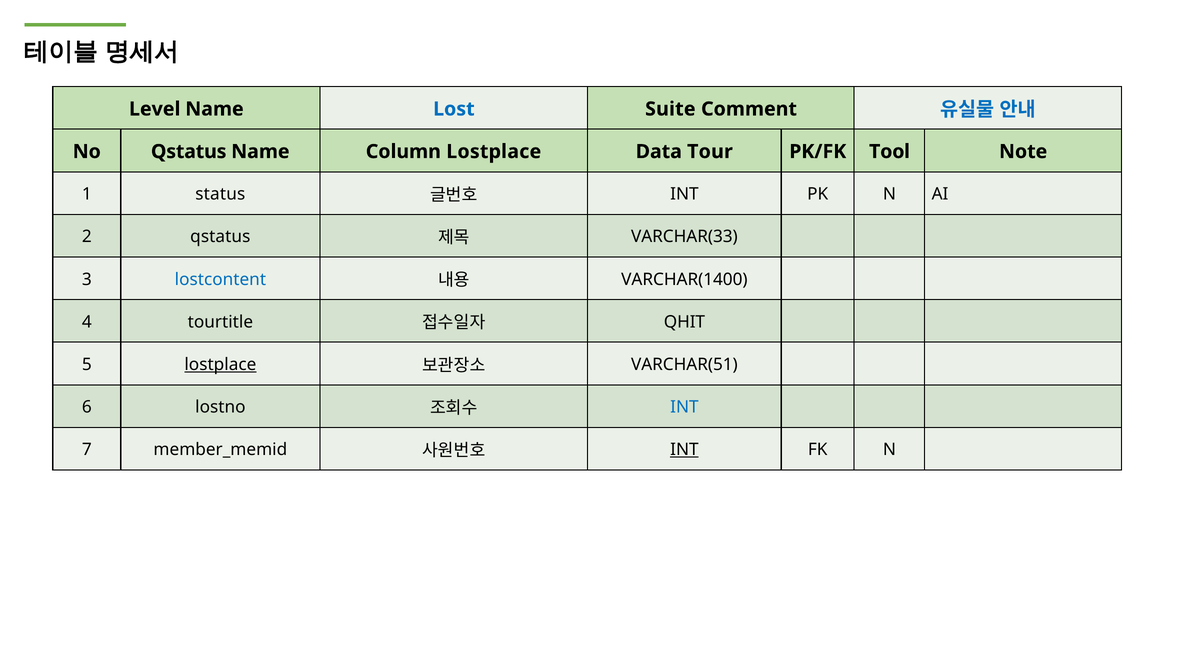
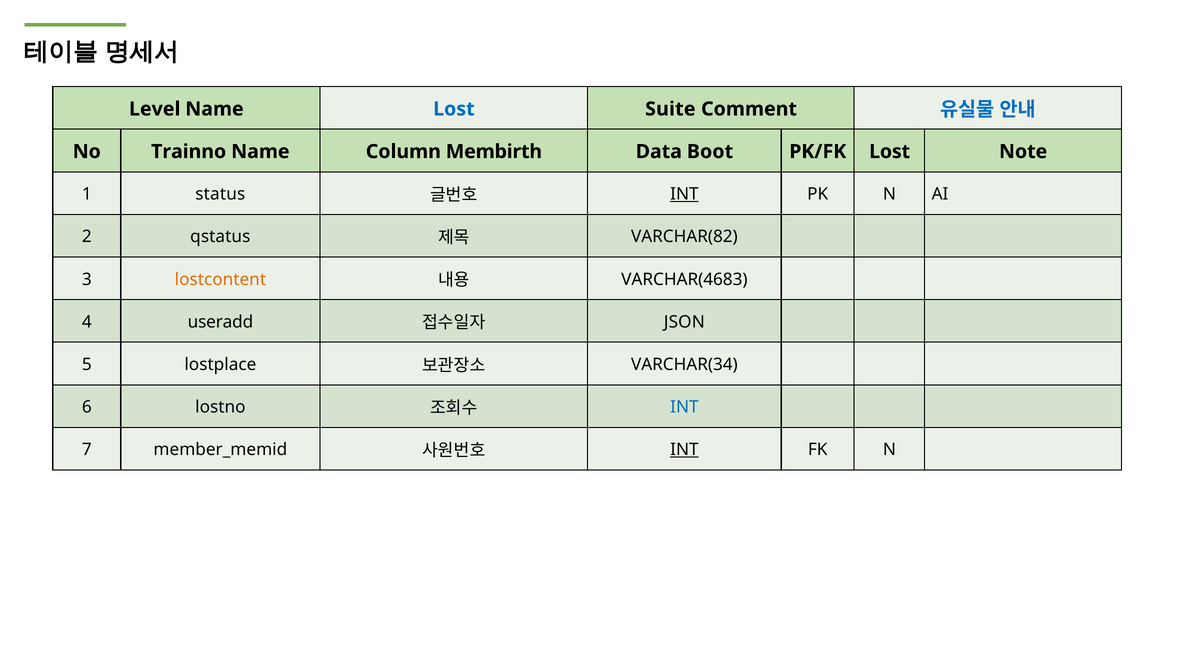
No Qstatus: Qstatus -> Trainno (189, 152)
Column Lostplace: Lostplace -> Membirth (494, 152)
Tour: Tour -> Boot (710, 152)
PK/FK Tool: Tool -> Lost (890, 152)
INT underline: none -> present (684, 194)
VARCHAR(33: VARCHAR(33 -> VARCHAR(82 (684, 237)
lostcontent colour: blue -> orange (220, 279)
VARCHAR(1400: VARCHAR(1400 -> VARCHAR(4683 (684, 279)
tourtitle: tourtitle -> useradd (220, 322)
QHIT: QHIT -> JSON (684, 322)
lostplace underline: present -> none (220, 364)
VARCHAR(51: VARCHAR(51 -> VARCHAR(34 (684, 364)
